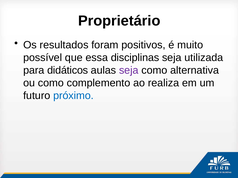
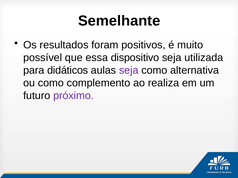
Proprietário: Proprietário -> Semelhante (119, 21)
disciplinas: disciplinas -> dispositivo (135, 58)
próximo colour: blue -> purple (73, 96)
